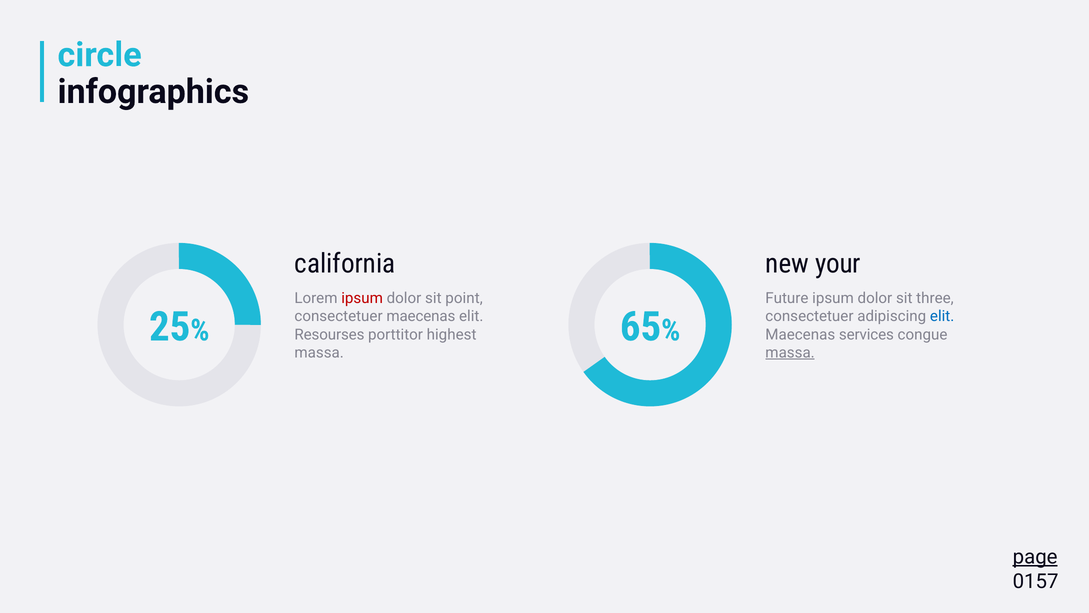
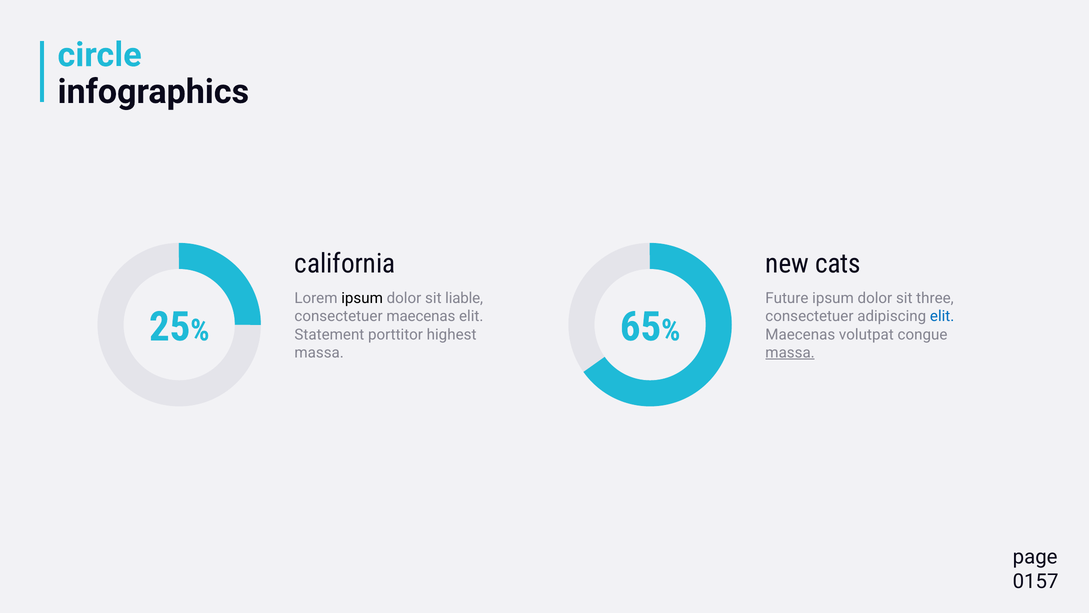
your: your -> cats (838, 264)
ipsum colour: red -> black (362, 298)
point: point -> liable (464, 298)
Resourses: Resourses -> Statement (329, 334)
services: services -> volutpat (866, 334)
page underline: present -> none (1035, 557)
